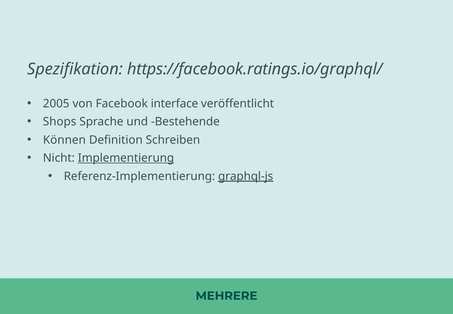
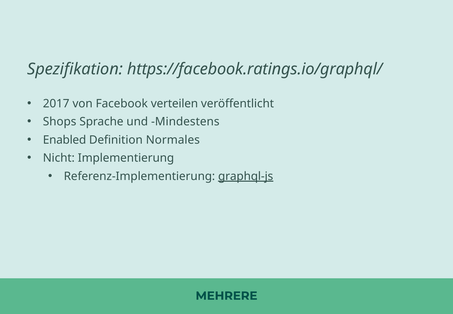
2005: 2005 -> 2017 (56, 103)
interface: interface -> verteilen (174, 103)
Bestehende: Bestehende -> Mindestens (185, 122)
Können: Können -> Enabled (65, 140)
Schreiben: Schreiben -> Normales (173, 140)
Implementierung underline: present -> none (126, 158)
